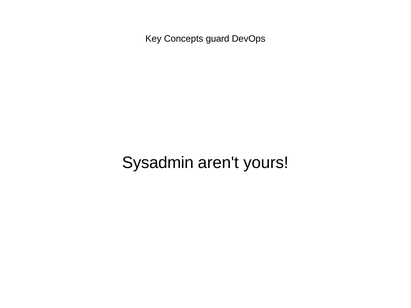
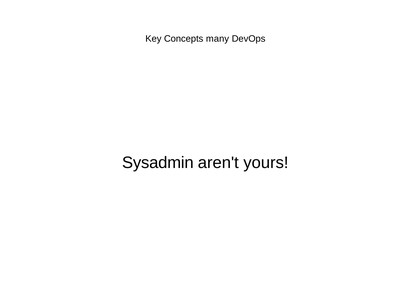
guard: guard -> many (218, 39)
